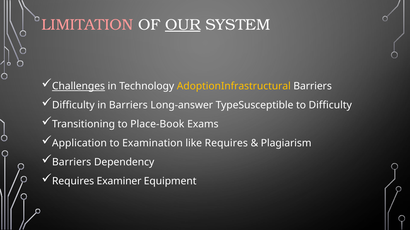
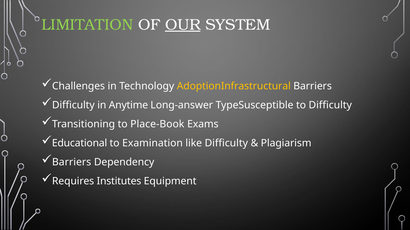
LIMITATION colour: pink -> light green (87, 25)
Challenges underline: present -> none (79, 87)
in Barriers: Barriers -> Anytime (128, 106)
Application: Application -> Educational (80, 144)
like Requires: Requires -> Difficulty (226, 144)
Examiner: Examiner -> Institutes (119, 182)
